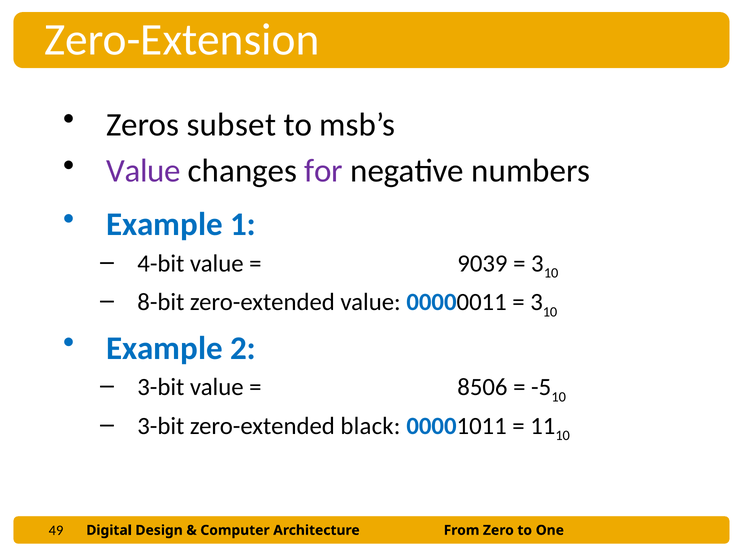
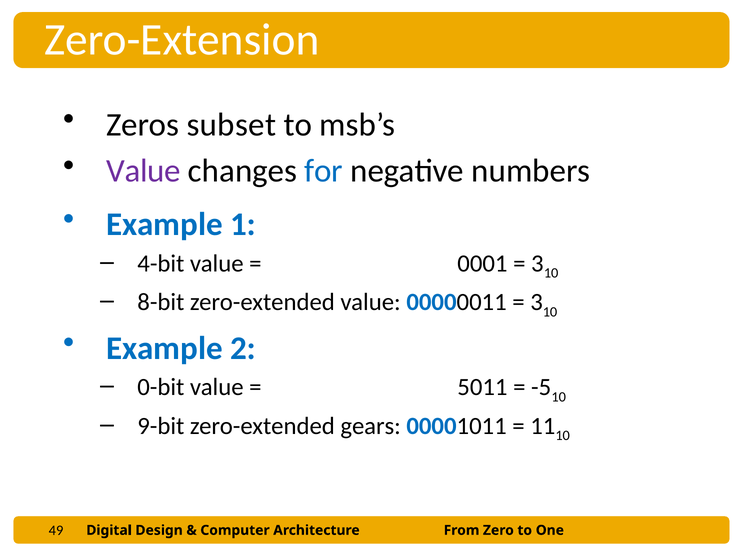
for colour: purple -> blue (324, 171)
9039: 9039 -> 0001 (482, 264)
3-bit: 3-bit -> 0-bit (161, 387)
8506: 8506 -> 5011 (482, 387)
3-bit: 3-bit -> 9-bit (161, 426)
black: black -> gears (371, 426)
